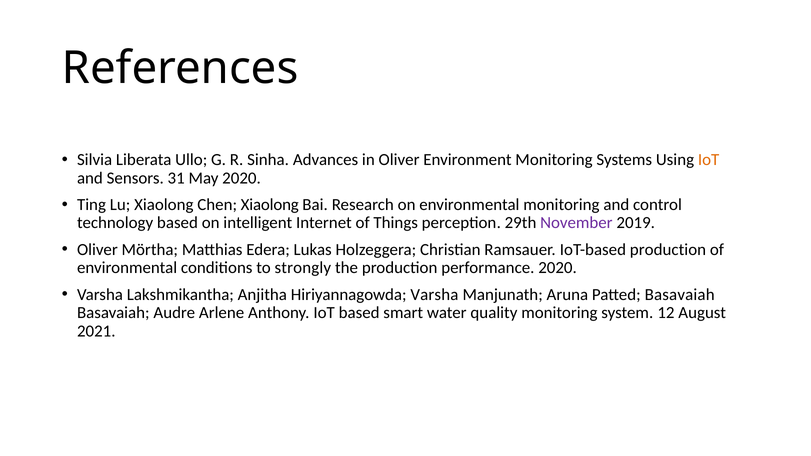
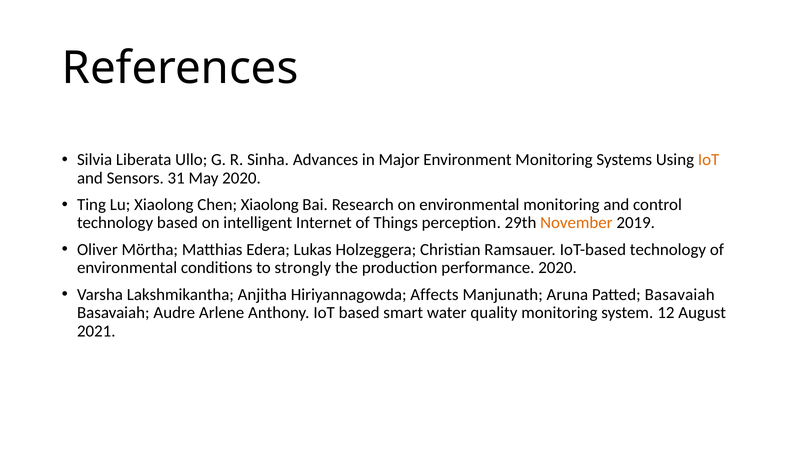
in Oliver: Oliver -> Major (399, 160)
November colour: purple -> orange (576, 223)
IoT-based production: production -> technology (668, 250)
Hiriyannagowda Varsha: Varsha -> Affects (434, 295)
